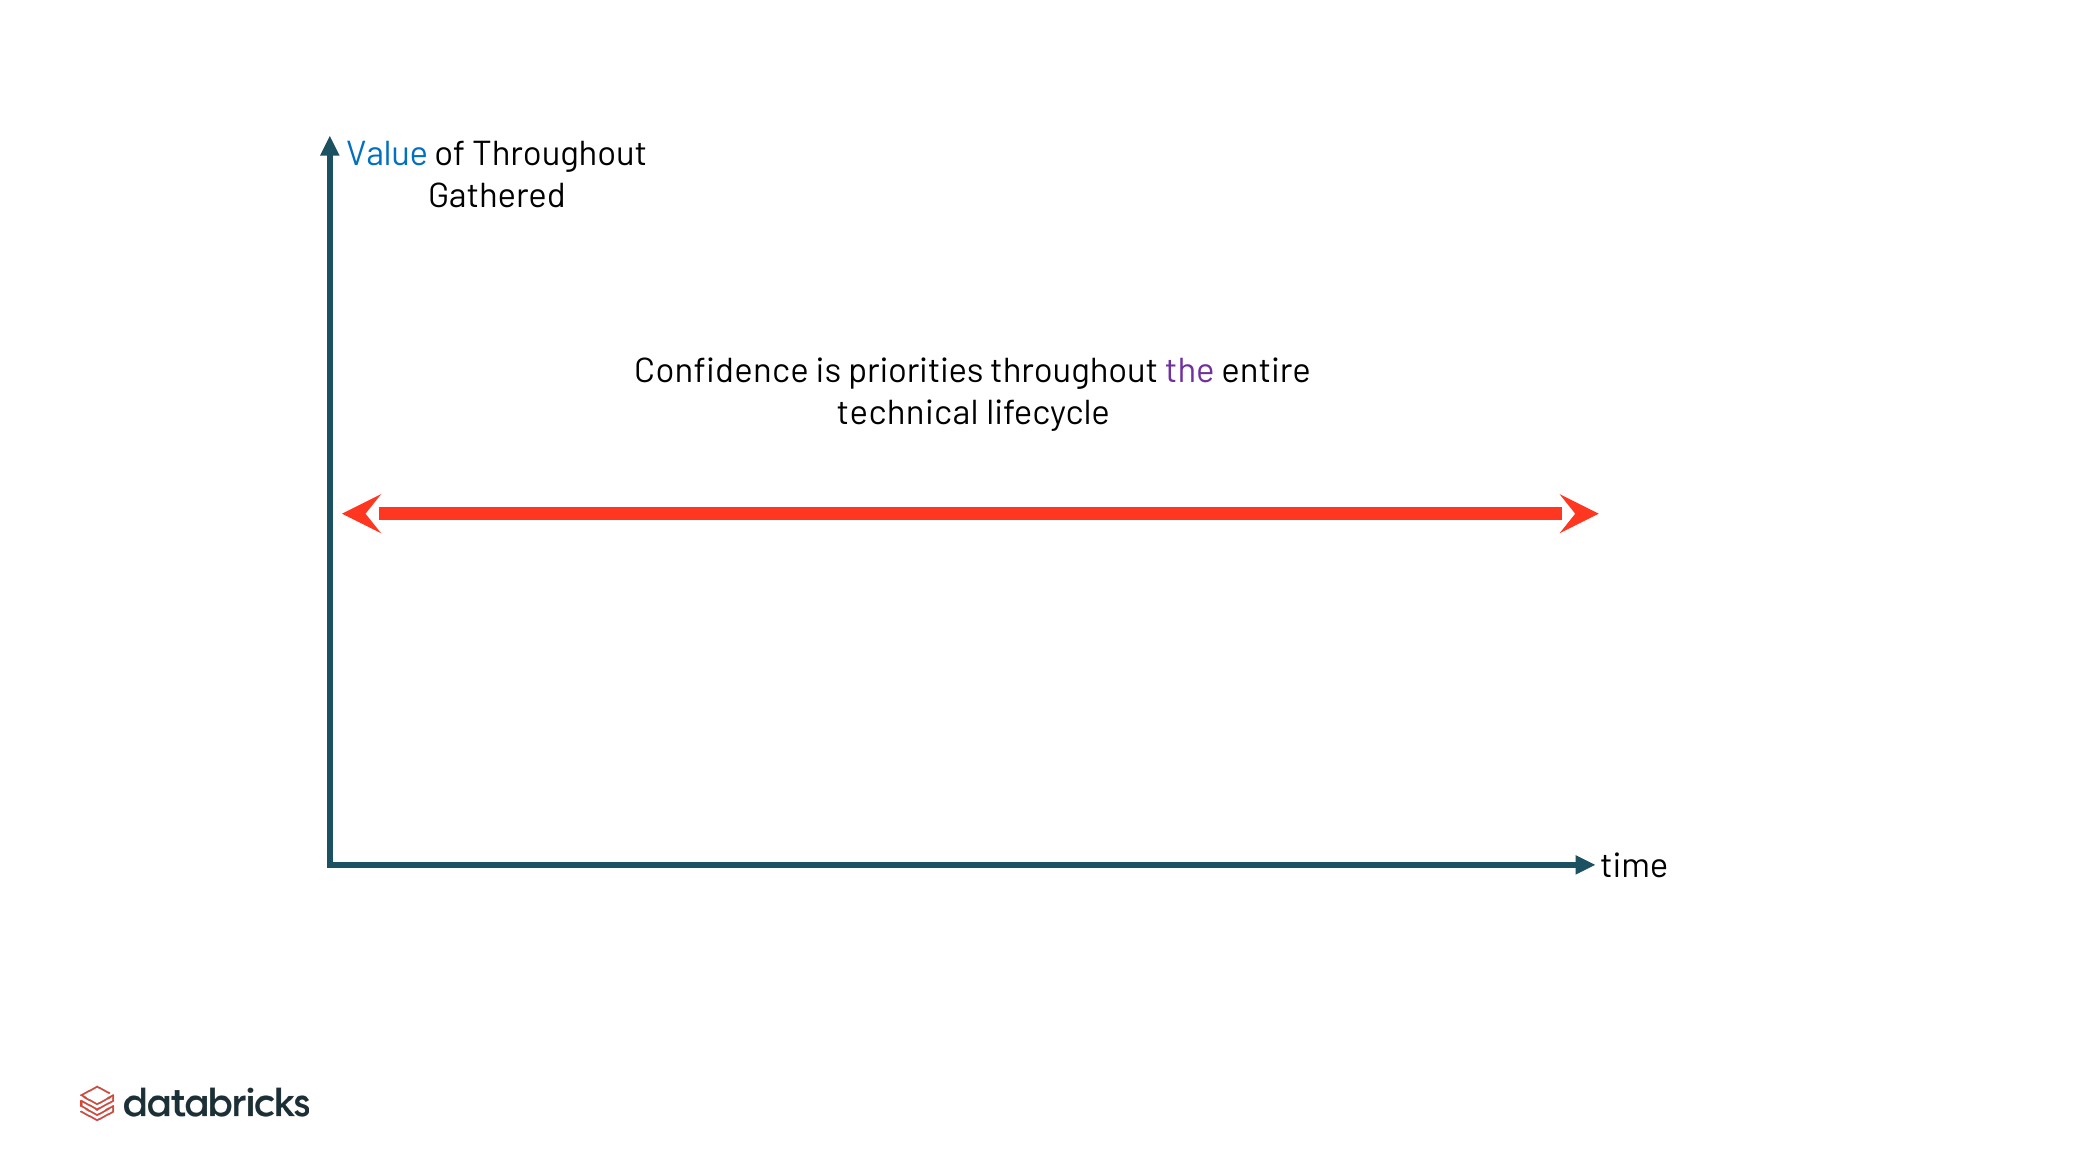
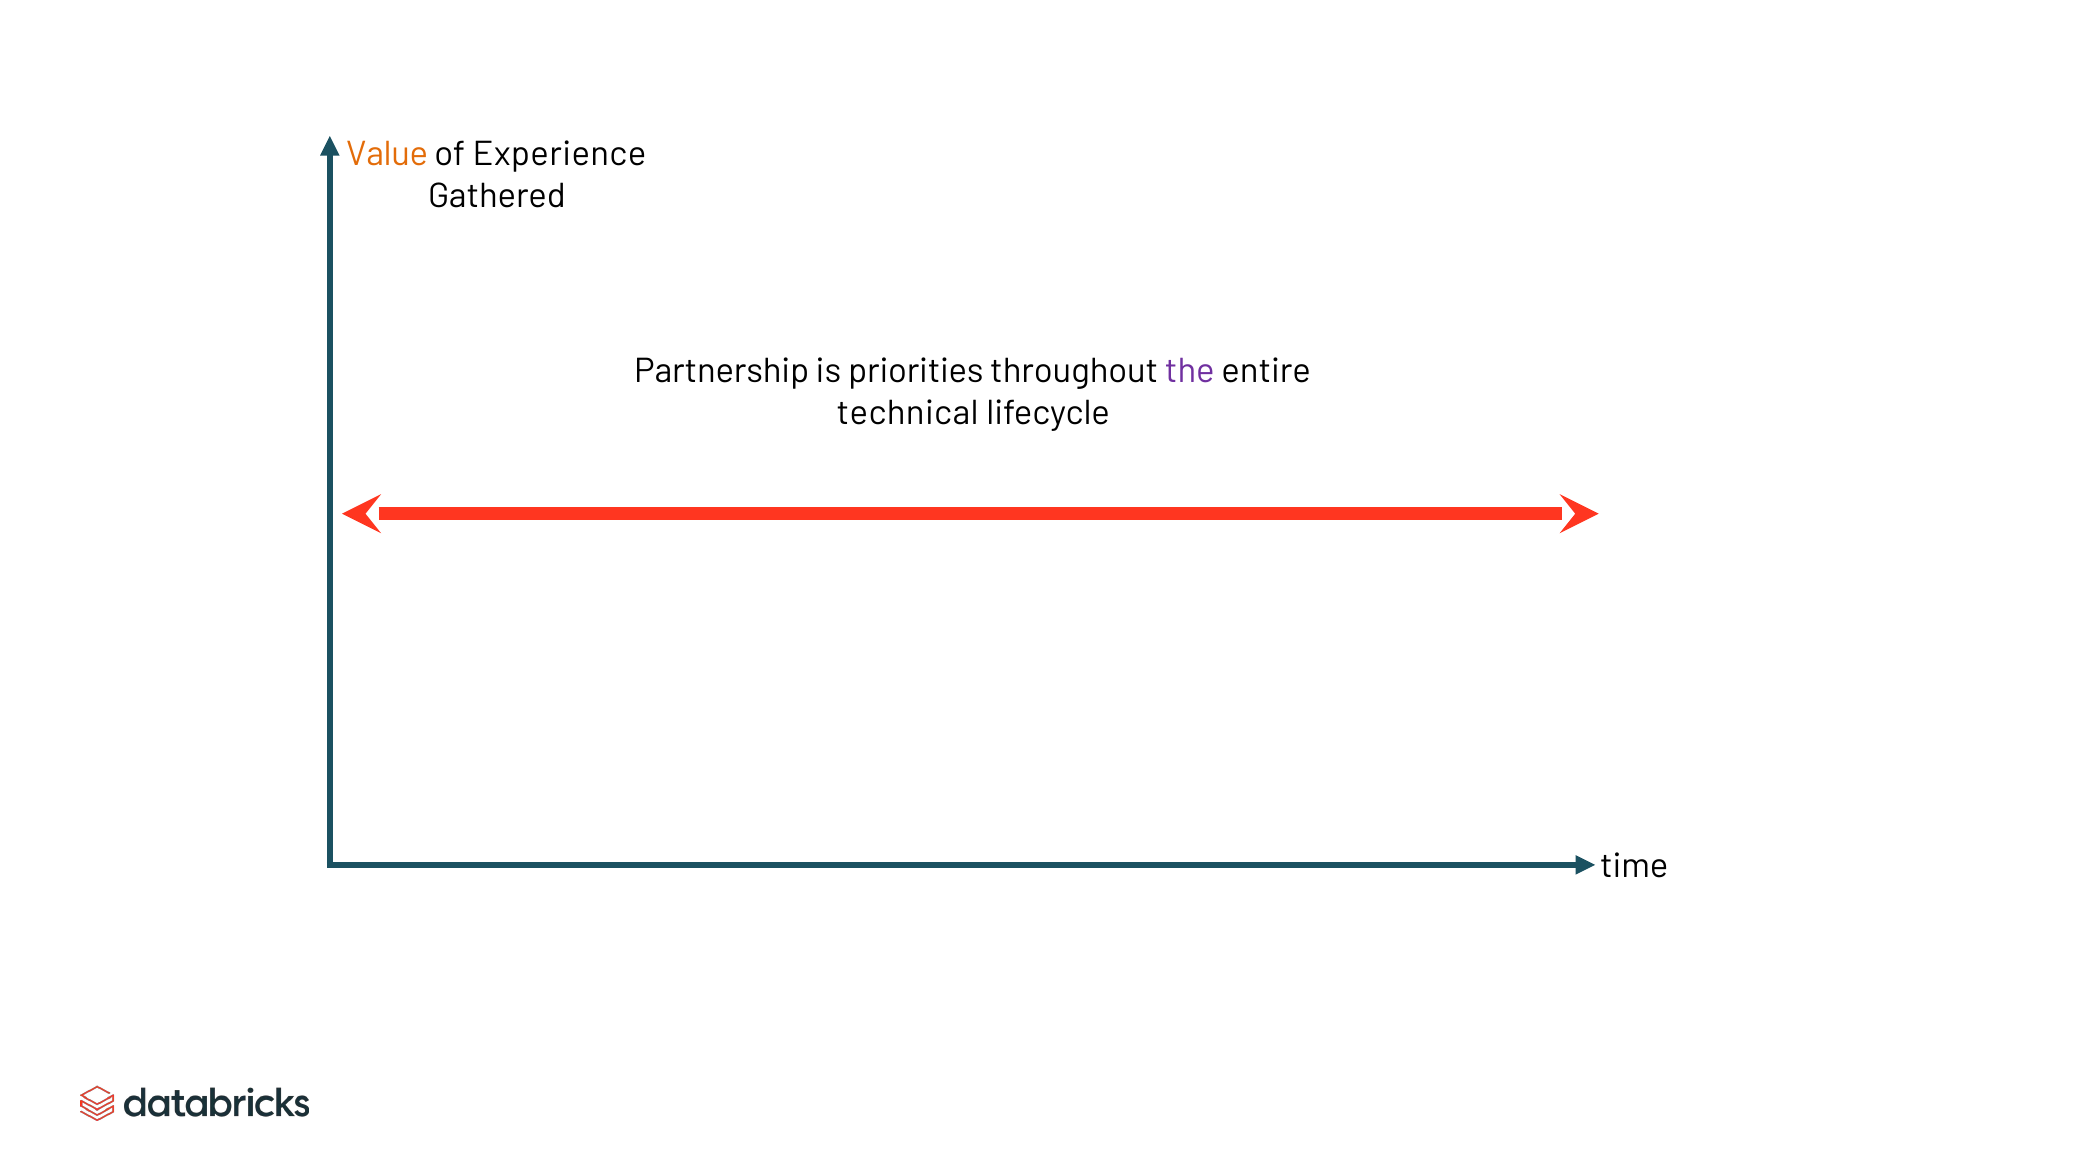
Value colour: blue -> orange (387, 154)
Throughout: Throughout -> Experience (560, 154)
Confidence: Confidence -> Partnership (722, 371)
